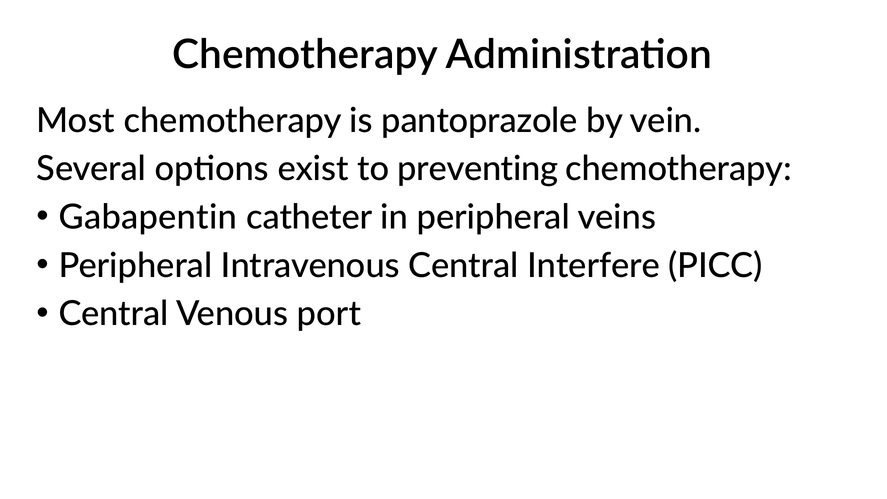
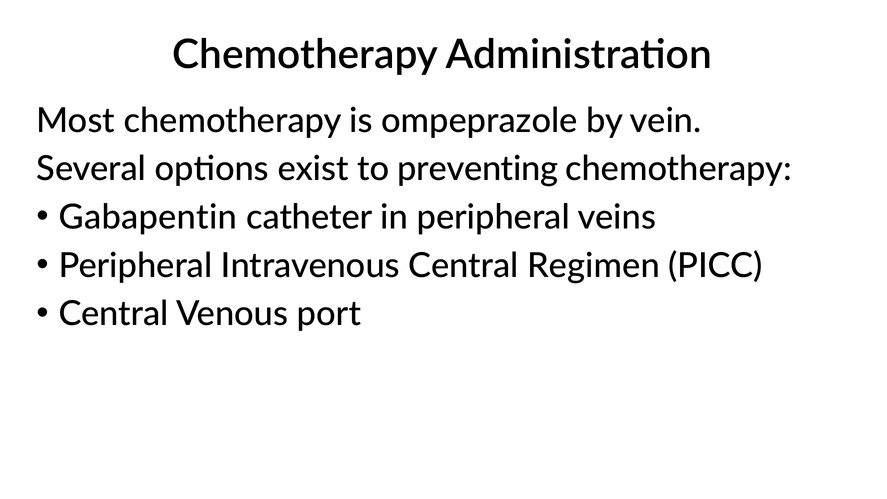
pantoprazole: pantoprazole -> ompeprazole (479, 121)
Interfere: Interfere -> Regimen (594, 266)
